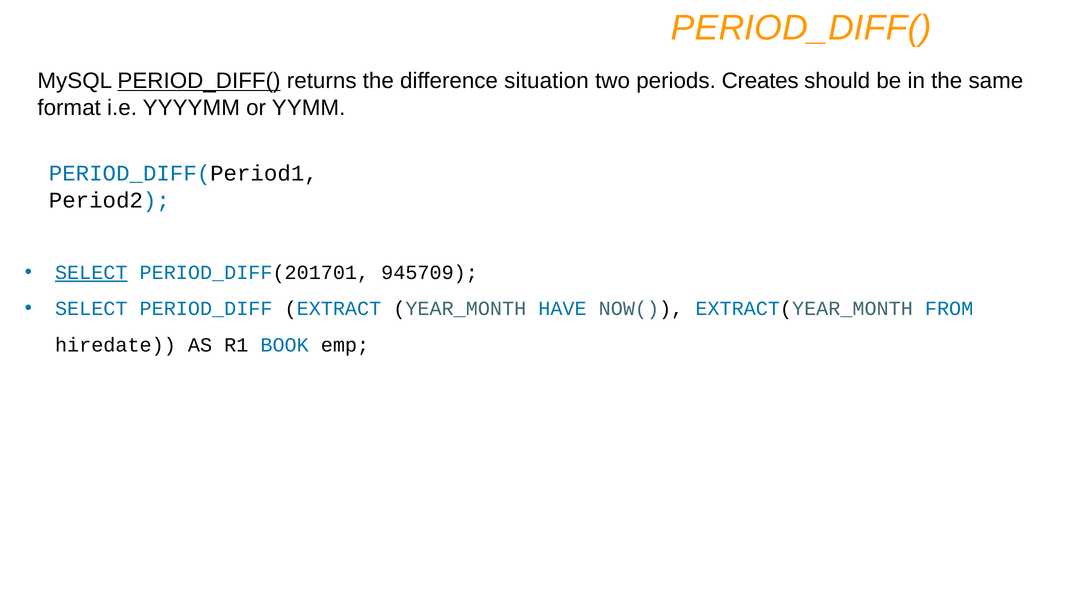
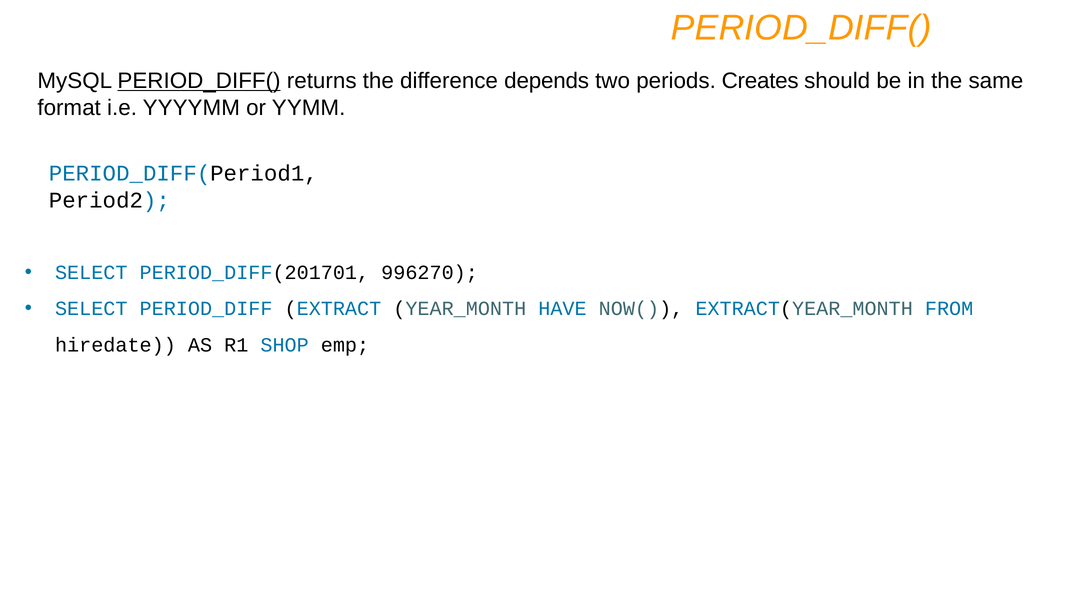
situation: situation -> depends (547, 81)
SELECT underline: present -> none (91, 273)
945709: 945709 -> 996270 (430, 273)
BOOK: BOOK -> SHOP (285, 345)
